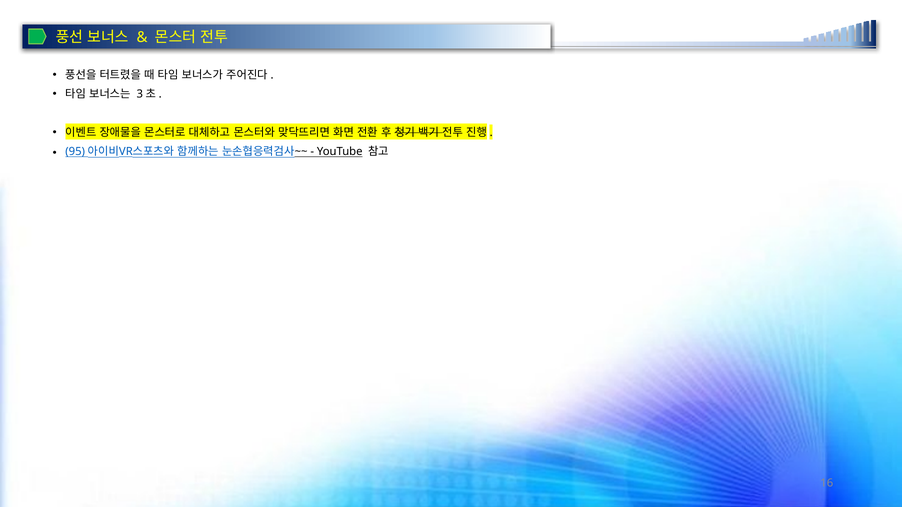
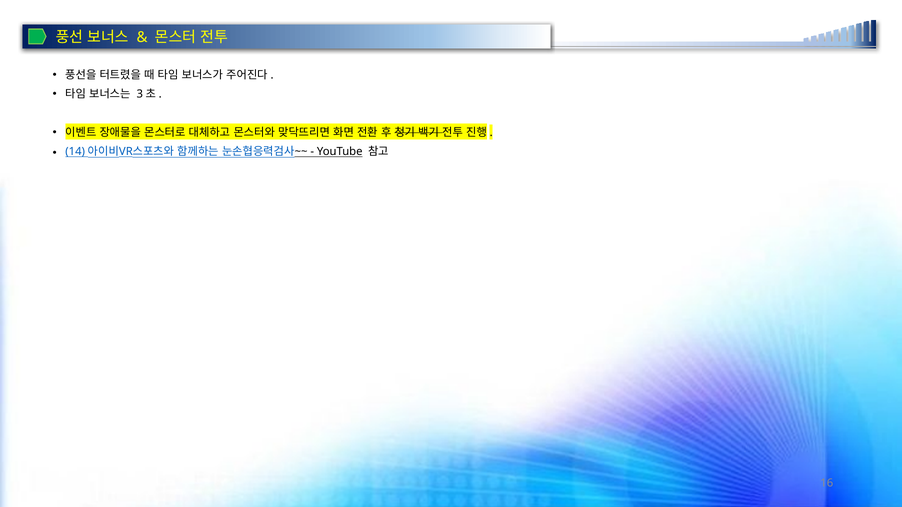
95: 95 -> 14 (75, 152)
